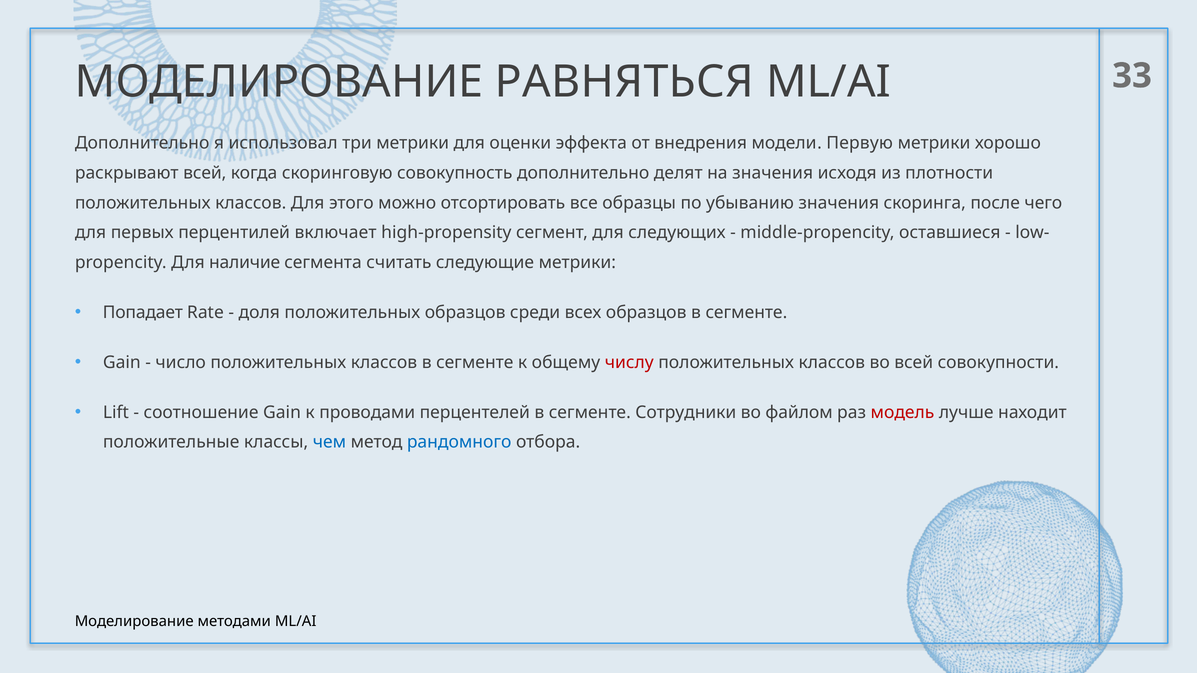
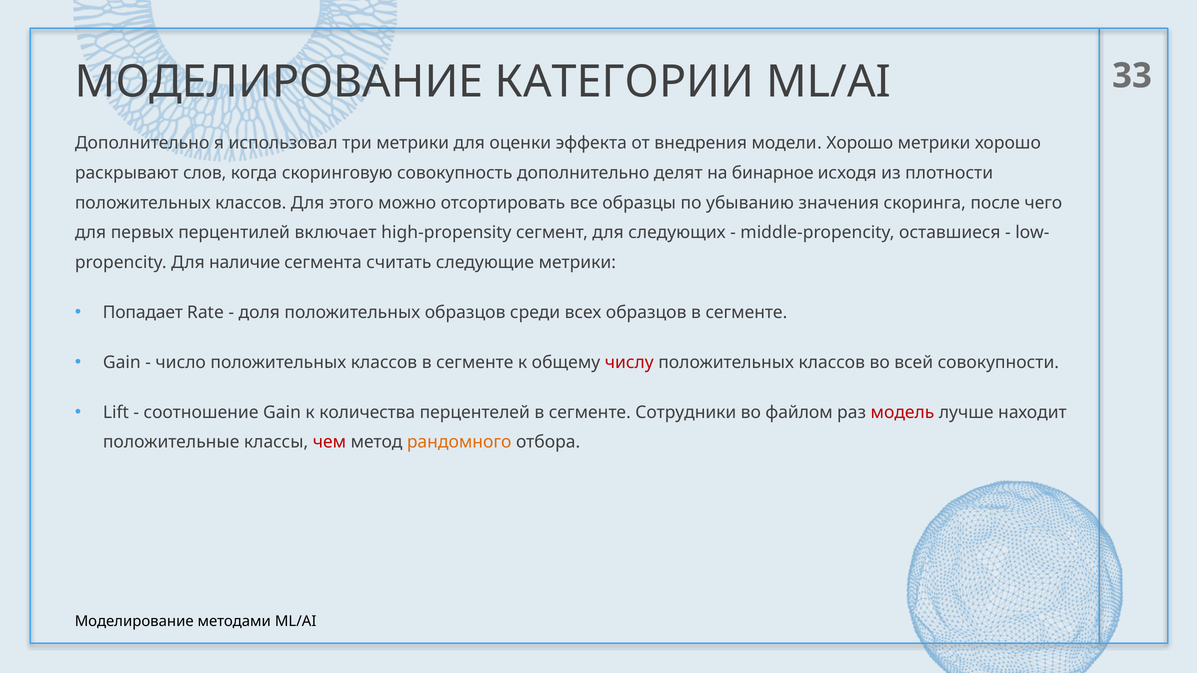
РАВНЯТЬСЯ: РАВНЯТЬСЯ -> КАТЕГОРИИ (625, 82)
модели Первую: Первую -> Хорошо (860, 143)
раскрывают всей: всей -> слов (205, 173)
на значения: значения -> бинарное (773, 173)
проводами: проводами -> количества (367, 412)
чем colour: blue -> red (329, 442)
рандомного colour: blue -> orange (459, 442)
